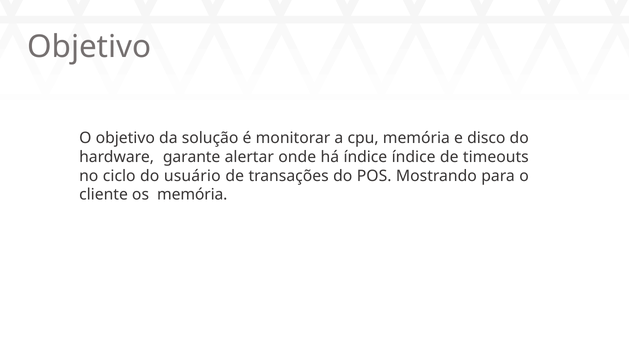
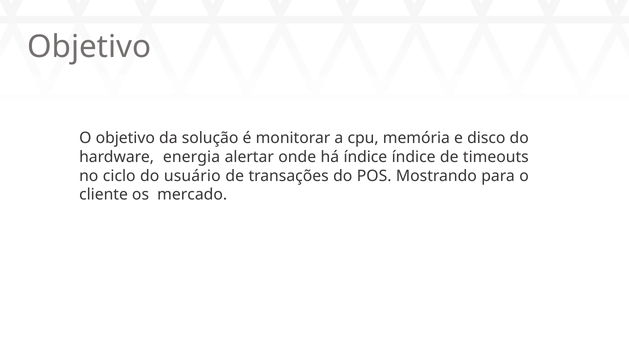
garante: garante -> energia (191, 157)
os memória: memória -> mercado (192, 195)
